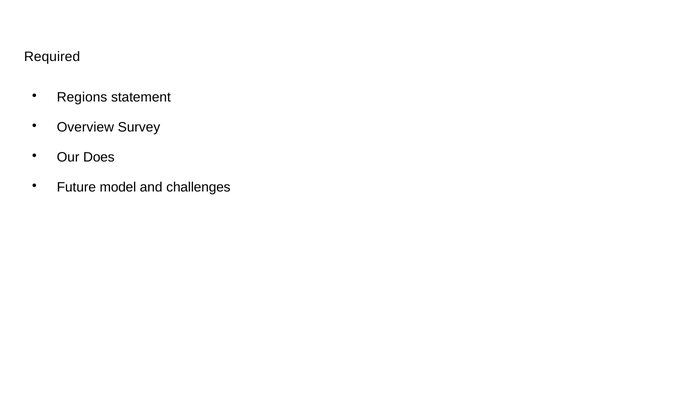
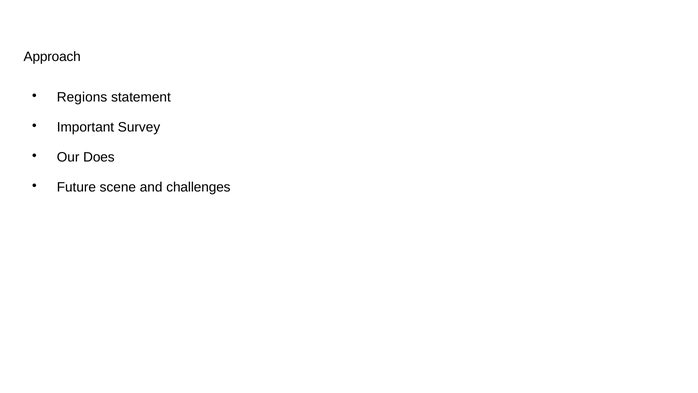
Required: Required -> Approach (52, 57)
Overview: Overview -> Important (85, 127)
model: model -> scene (118, 187)
